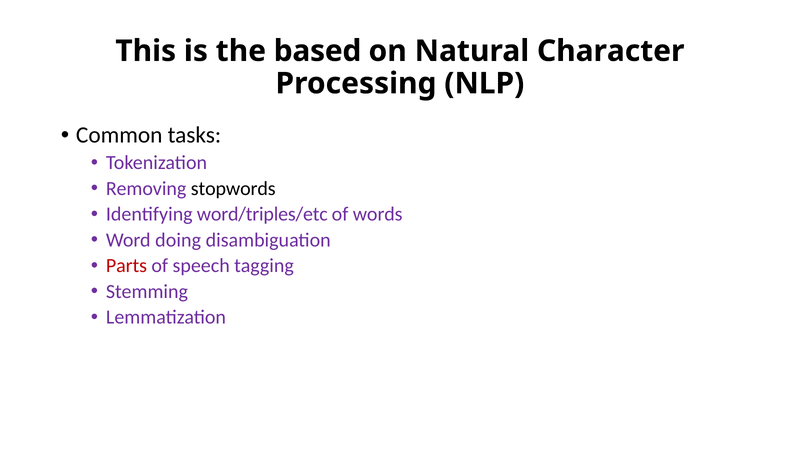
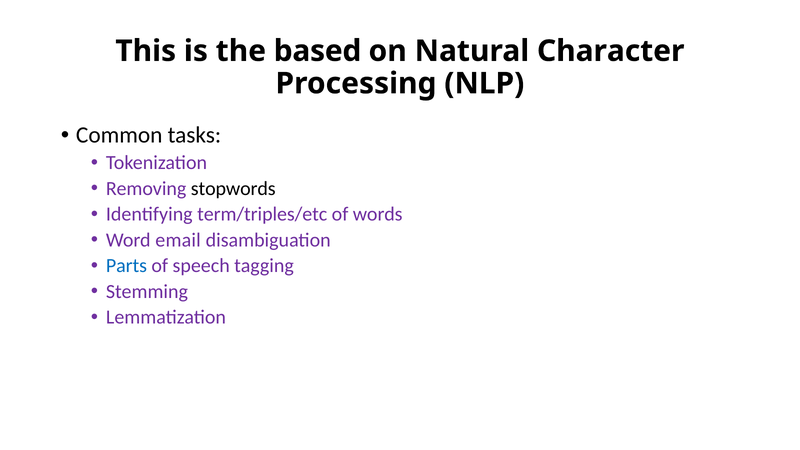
word/triples/etc: word/triples/etc -> term/triples/etc (262, 214)
doing: doing -> email (178, 240)
Parts colour: red -> blue (126, 266)
